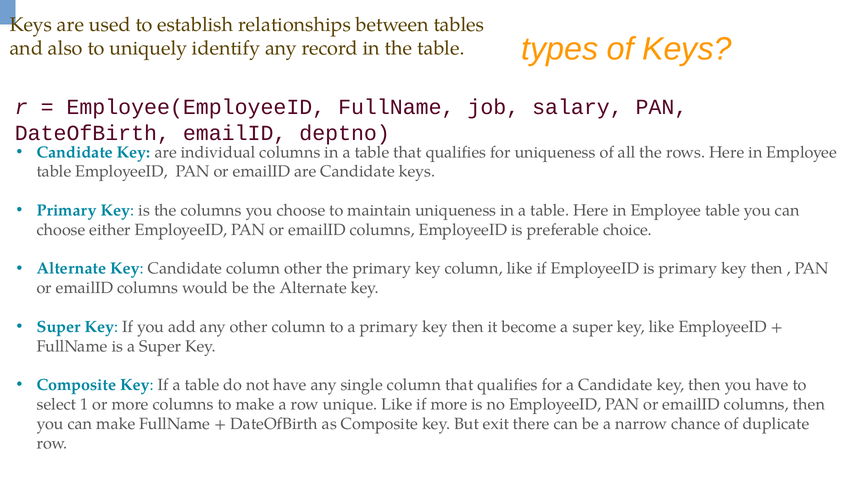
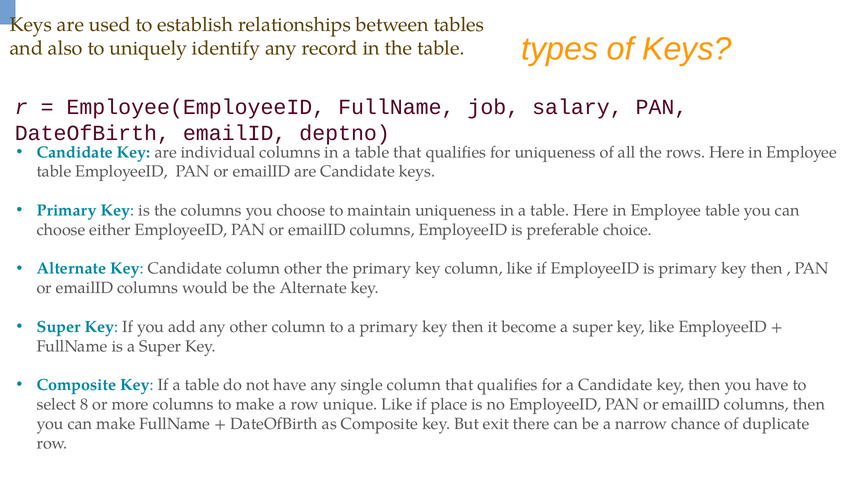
1: 1 -> 8 (84, 404)
if more: more -> place (449, 404)
